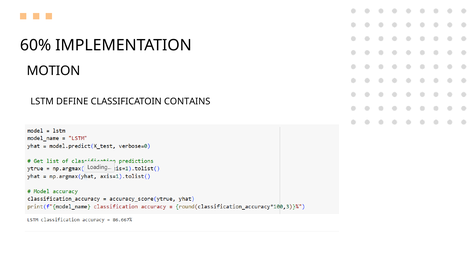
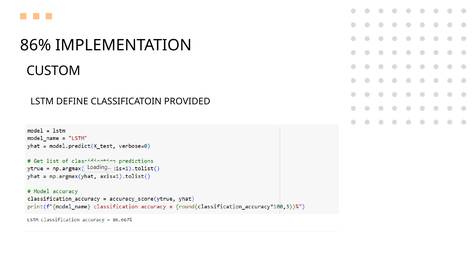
60%: 60% -> 86% (36, 45)
MOTION: MOTION -> CUSTOM (53, 71)
CONTAINS: CONTAINS -> PROVIDED (187, 101)
